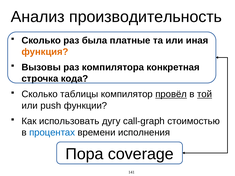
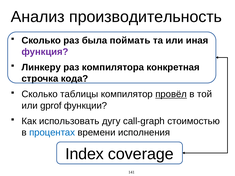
платные: платные -> поймать (130, 40)
функция colour: orange -> purple (45, 52)
Вызовы: Вызовы -> Линкеру (41, 67)
той underline: present -> none (205, 94)
push: push -> gprof (51, 106)
Пора: Пора -> Index (85, 154)
